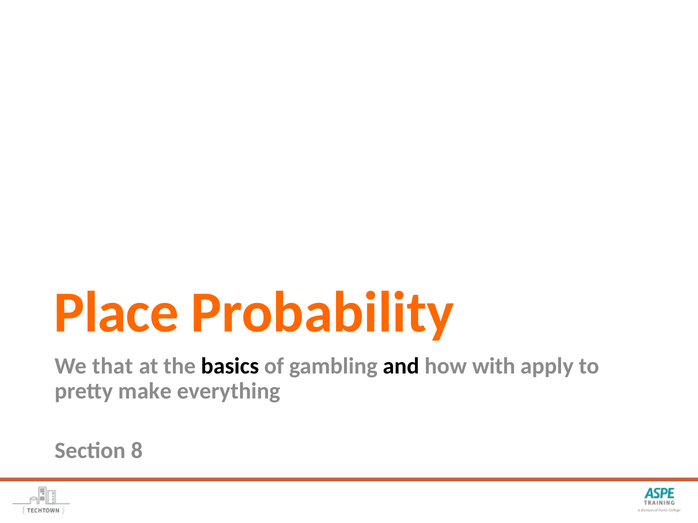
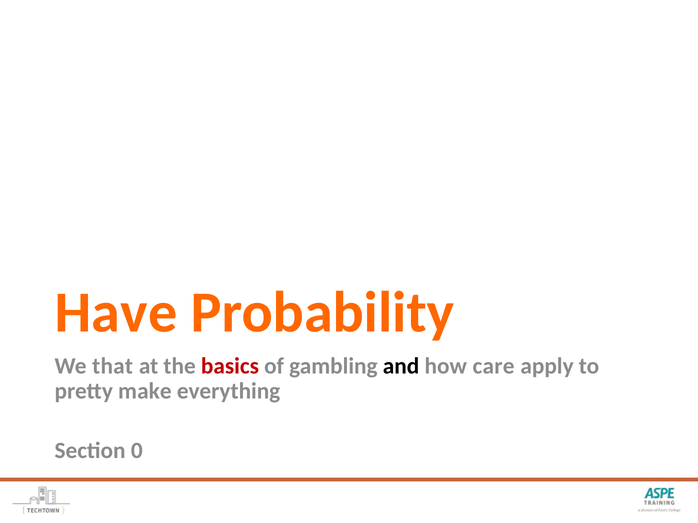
Place: Place -> Have (116, 313)
basics colour: black -> red (230, 366)
with: with -> care (494, 366)
8: 8 -> 0 (137, 451)
